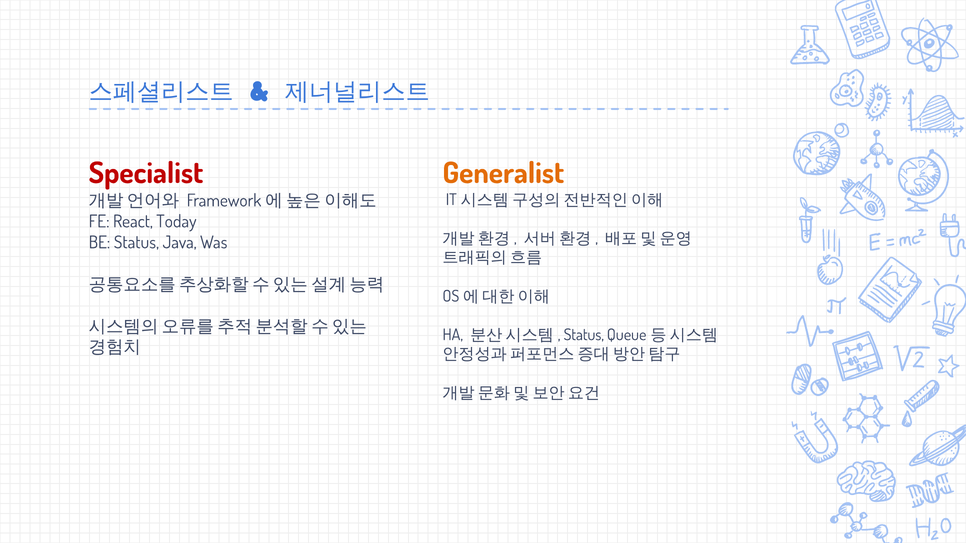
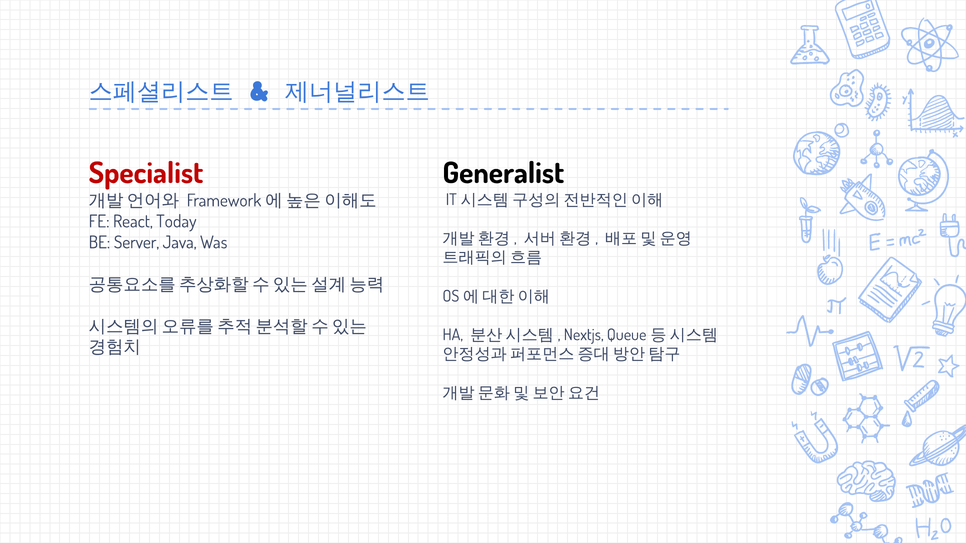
Generalist colour: orange -> black (503, 173)
BE Status: Status -> Server (137, 243)
Status: Status -> Nextjs (584, 335)
